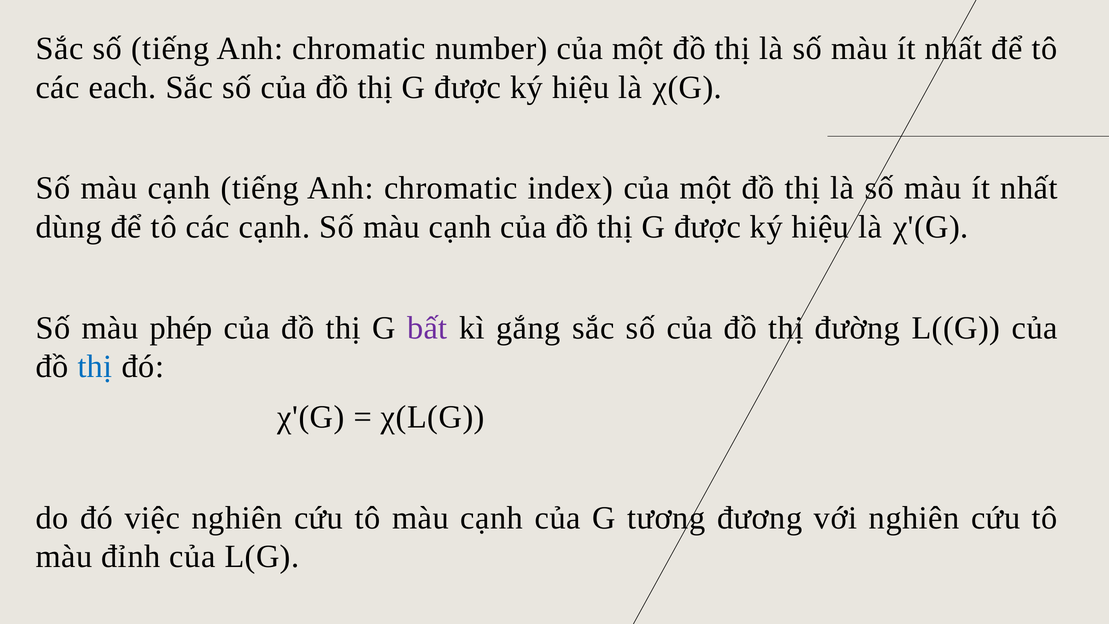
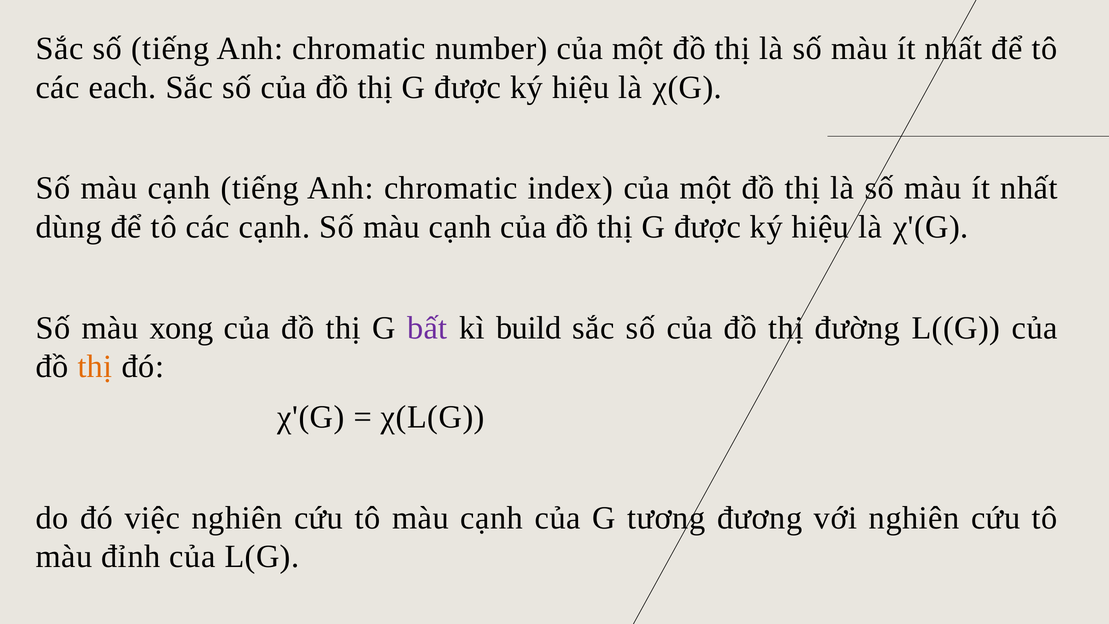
phép: phép -> xong (181, 328)
gắng: gắng -> build (529, 328)
thị colour: blue -> orange (95, 367)
